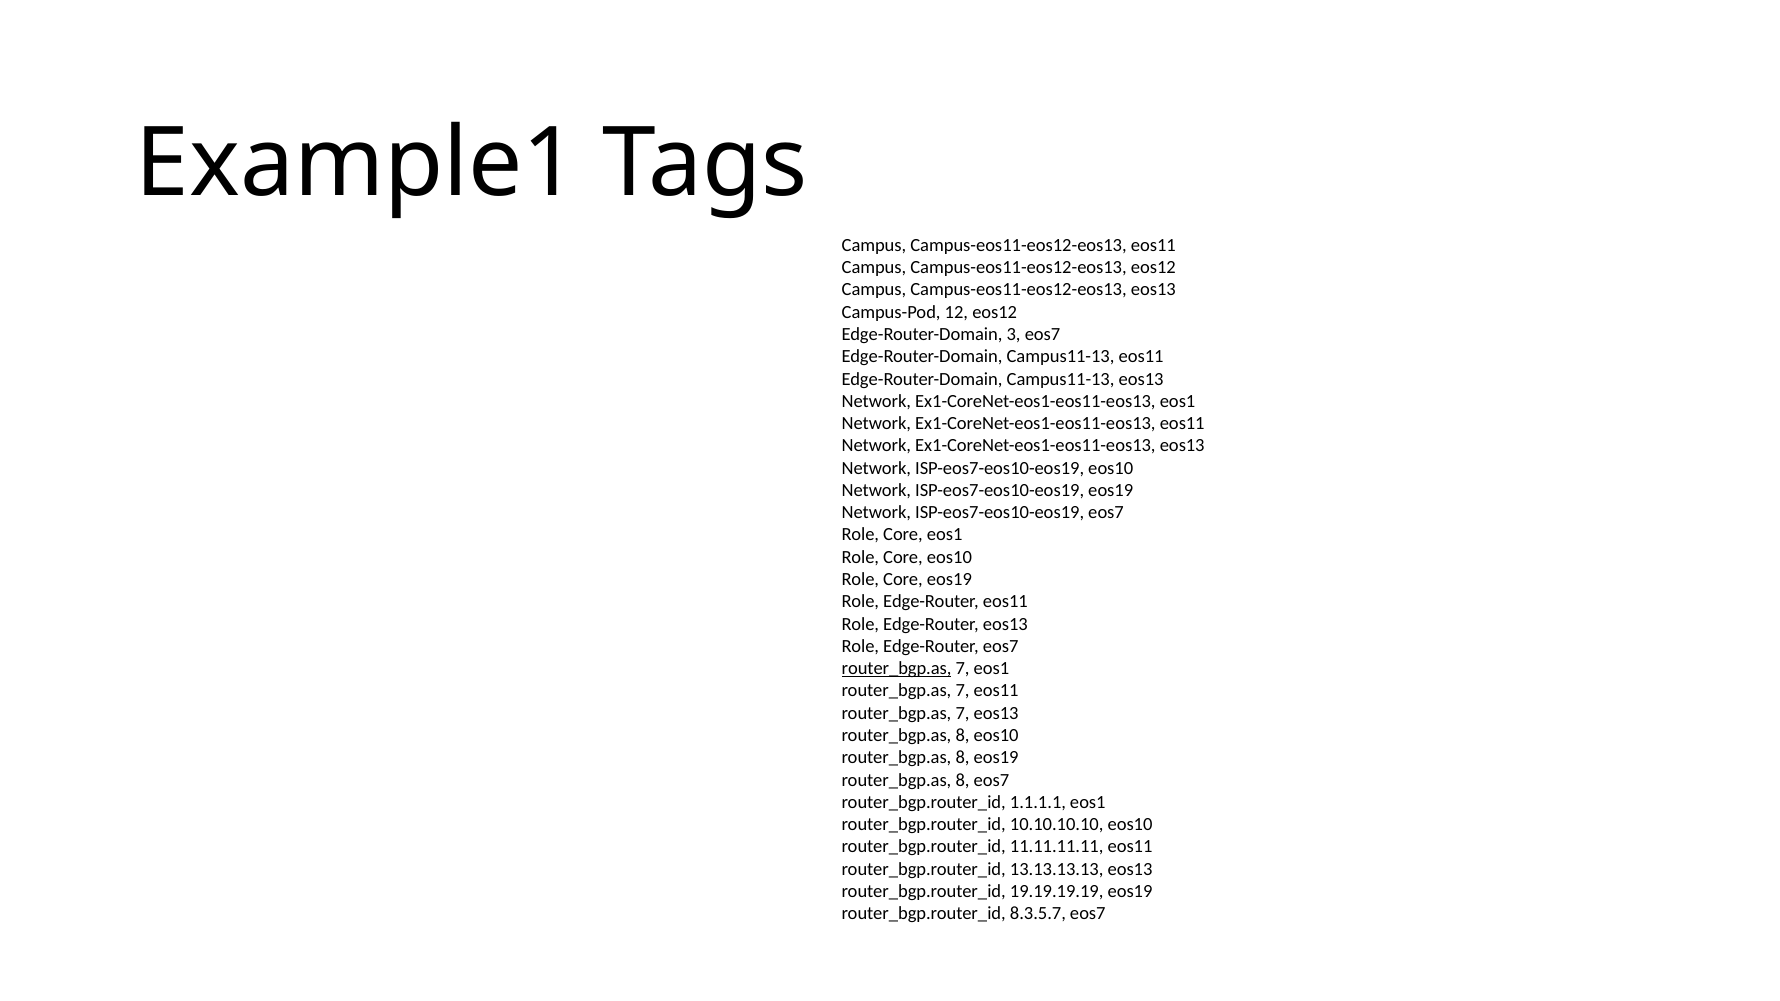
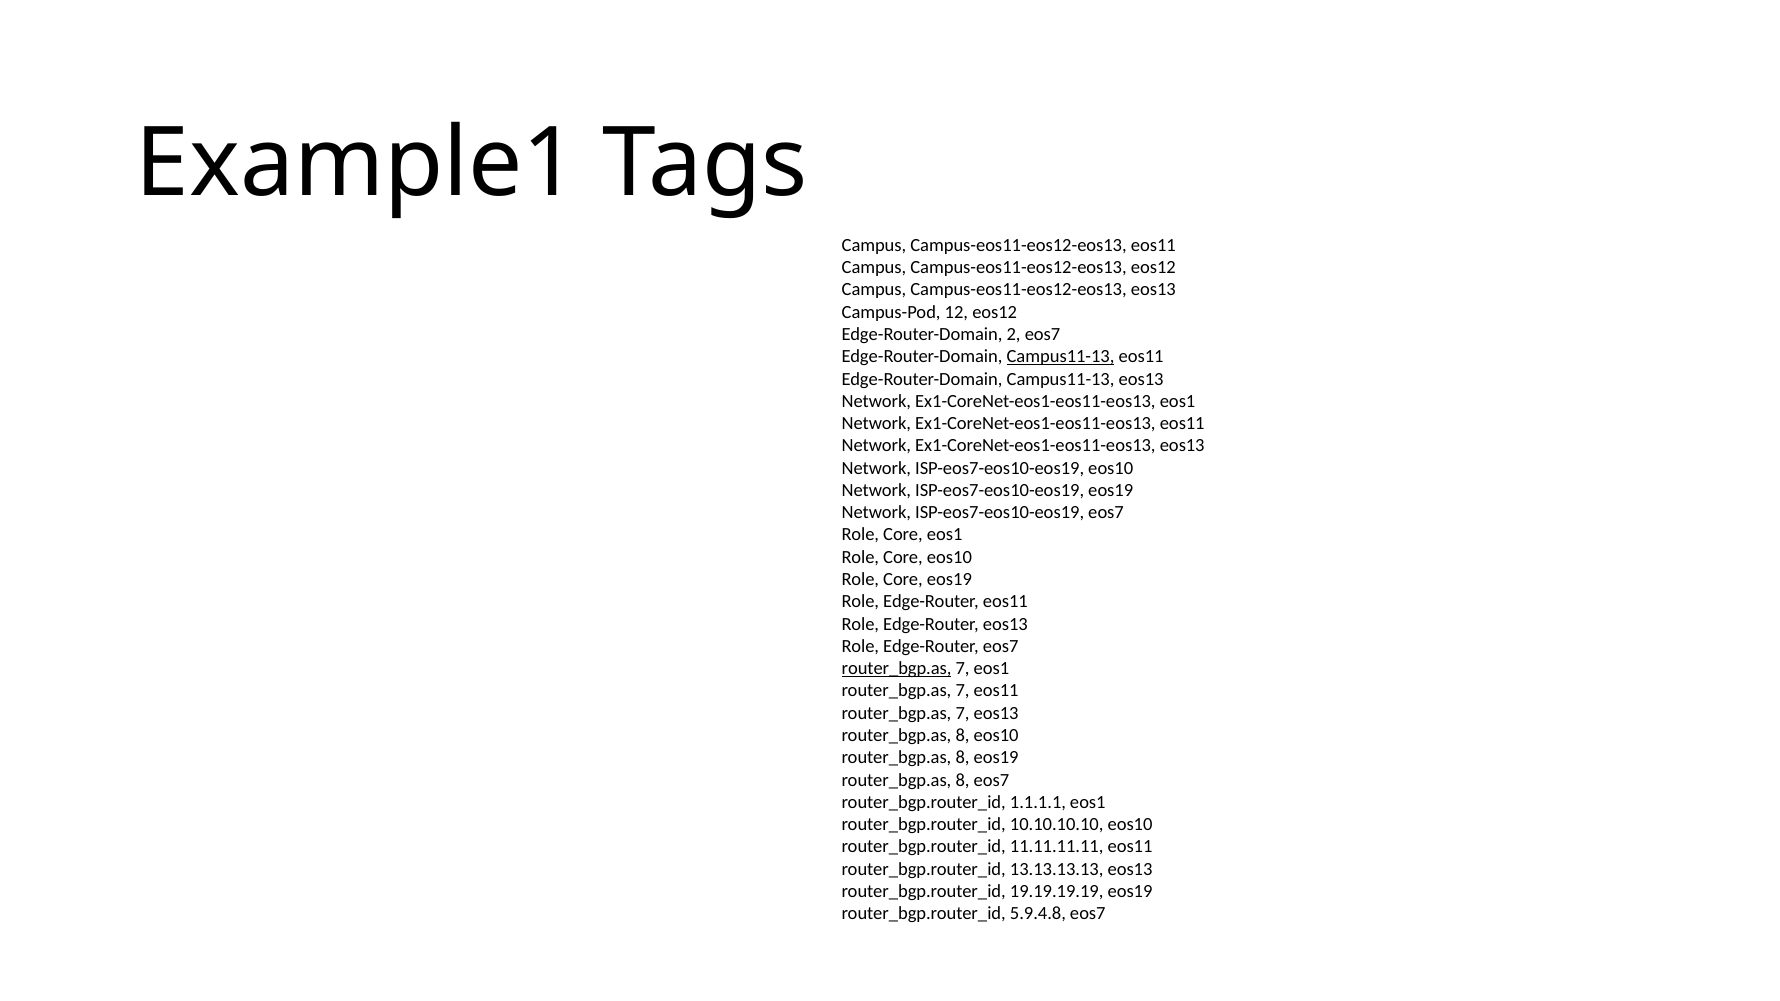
3: 3 -> 2 (1014, 334)
Campus11-13 underline: none -> present (1061, 357)
8.3.5.7: 8.3.5.7 -> 5.9.4.8 (1038, 914)
